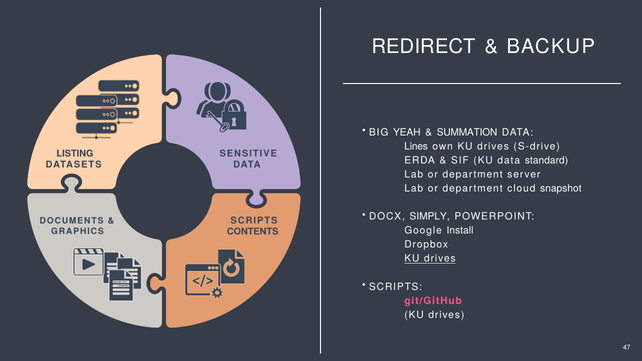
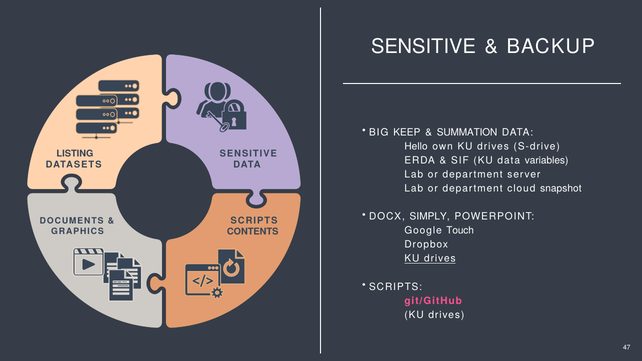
REDIRECT: REDIRECT -> SENSITIVE (424, 47)
YEAH: YEAH -> KEEP (407, 132)
Lines: Lines -> Hello (416, 146)
standard: standard -> variables (547, 160)
Install: Install -> Touch (460, 231)
